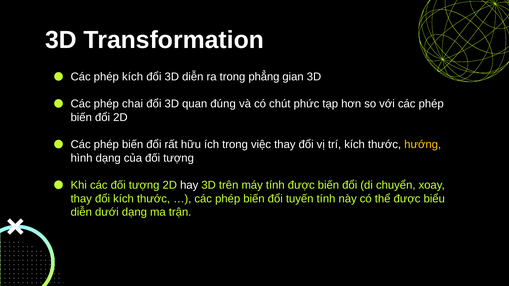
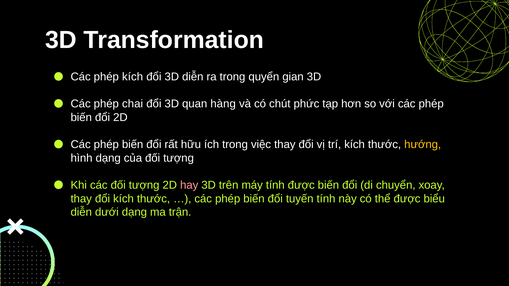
phẳng: phẳng -> quyển (264, 77)
đúng: đúng -> hàng (223, 104)
hay colour: white -> pink (189, 185)
